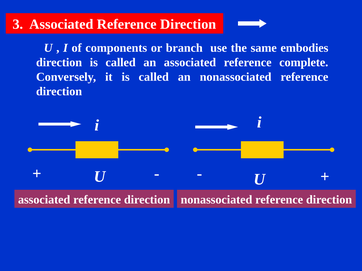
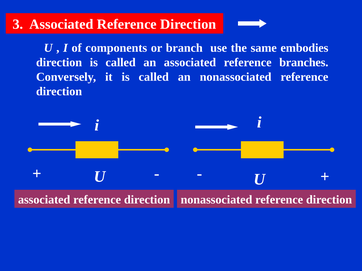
complete: complete -> branches (304, 63)
